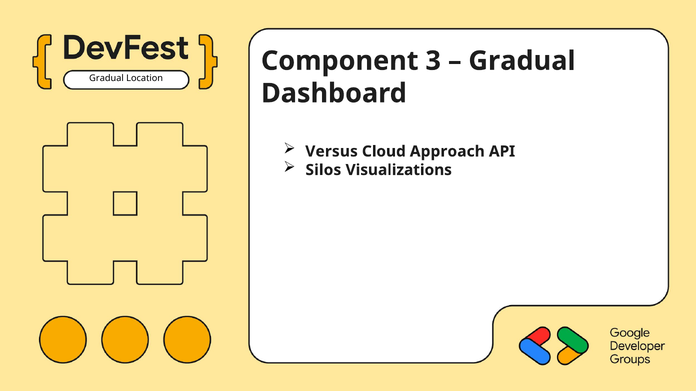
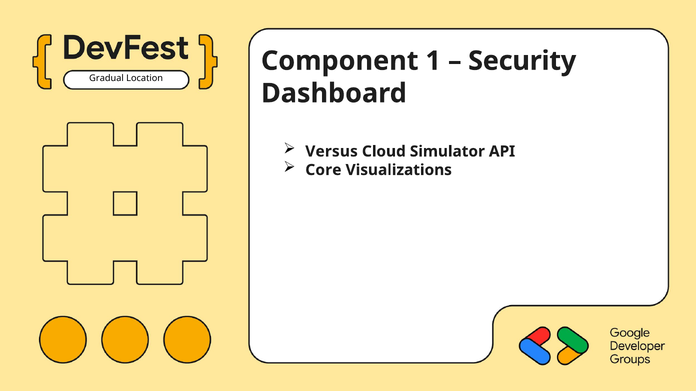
3: 3 -> 1 (433, 61)
Gradual: Gradual -> Security (522, 61)
Approach: Approach -> Simulator (447, 152)
Silos: Silos -> Core (323, 170)
